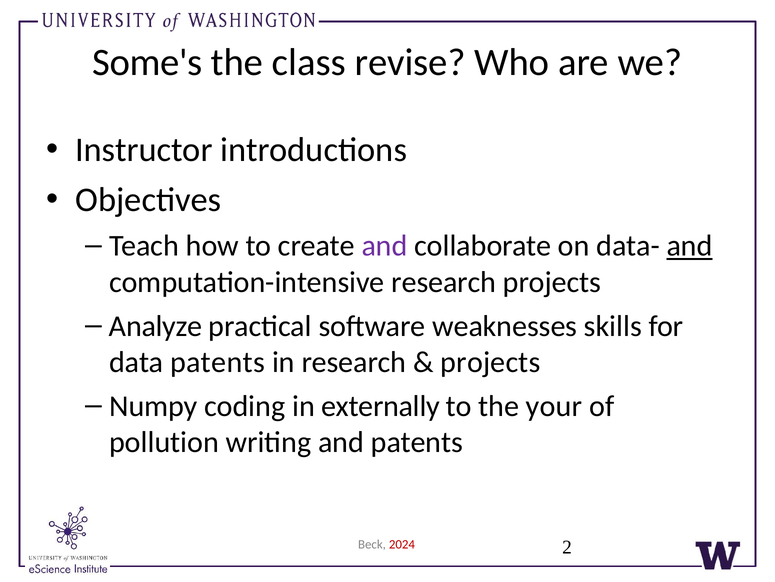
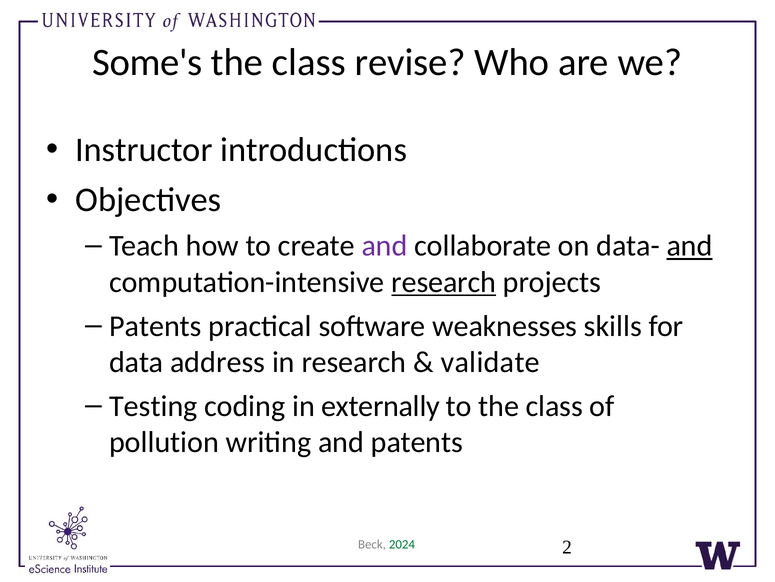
research underline: none -> present (444, 282)
Analyze: Analyze -> Patents (155, 326)
data patents: patents -> address (218, 362)
projects: projects -> validate (490, 362)
Numpy: Numpy -> Testing (153, 406)
to the your: your -> class (554, 406)
2024 colour: red -> green (402, 544)
